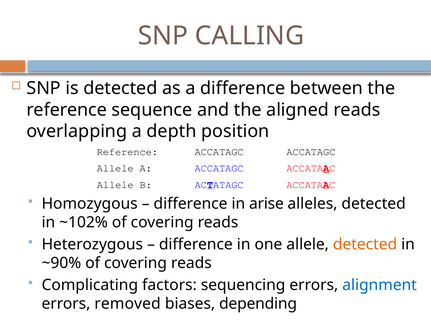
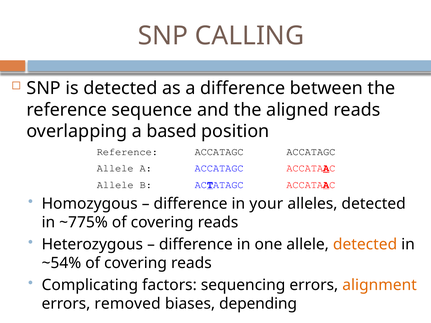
depth: depth -> based (172, 131)
arise: arise -> your (266, 204)
~102%: ~102% -> ~775% (84, 223)
~90%: ~90% -> ~54% (61, 263)
alignment colour: blue -> orange (380, 285)
